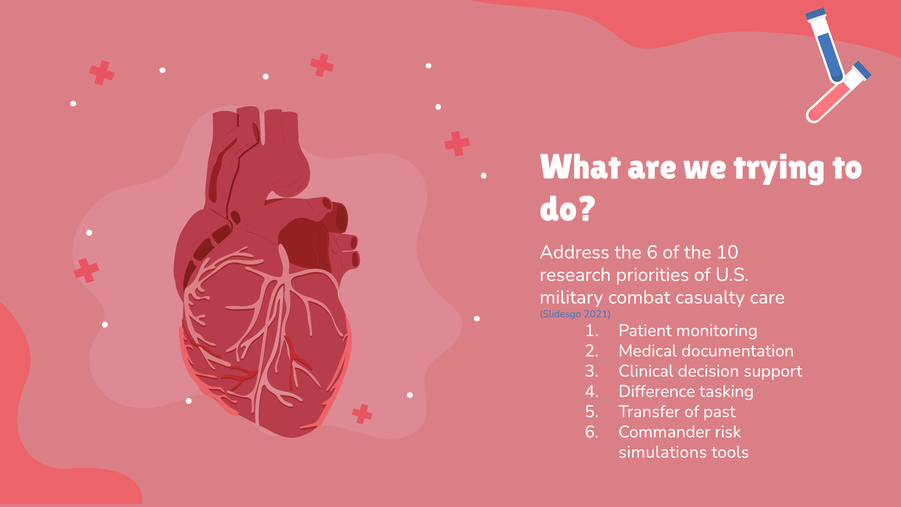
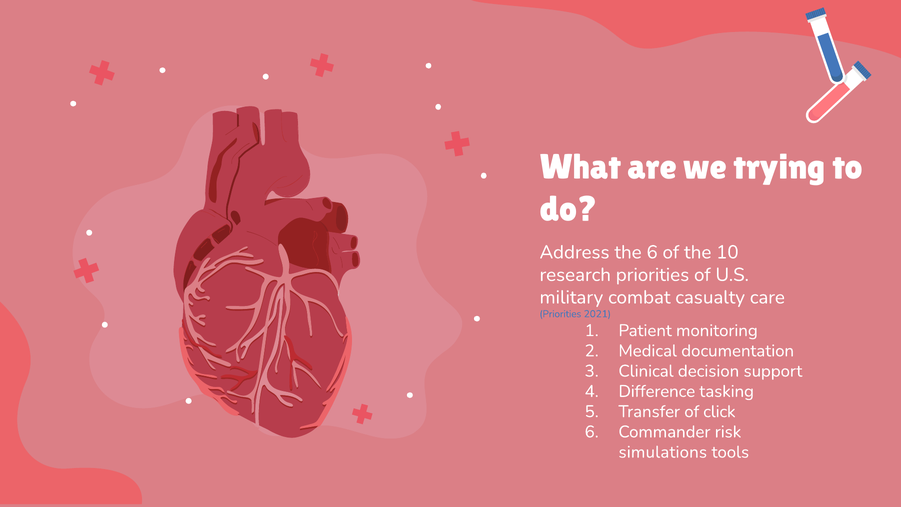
Slidesgo: Slidesgo -> Priorities (560, 314)
past: past -> click (719, 411)
